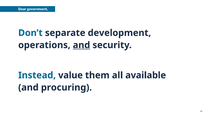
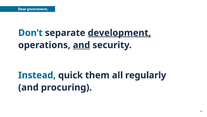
development underline: none -> present (119, 33)
value: value -> quick (71, 75)
available: available -> regularly (146, 75)
